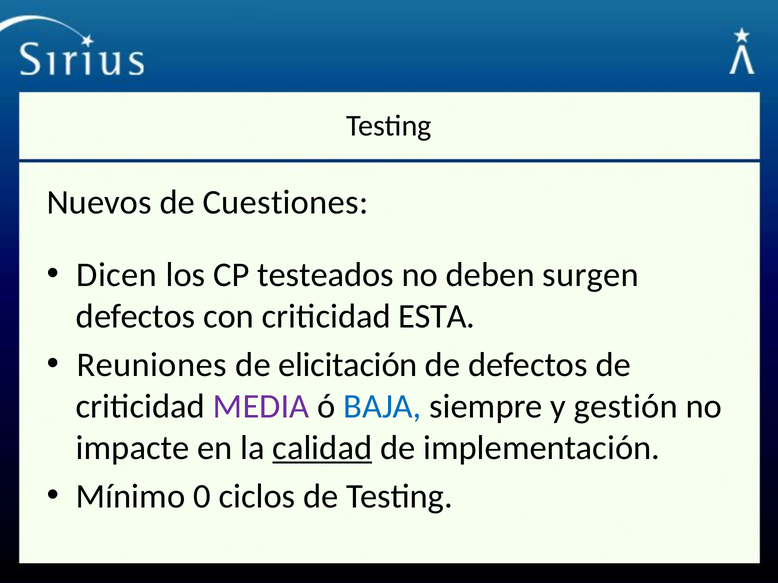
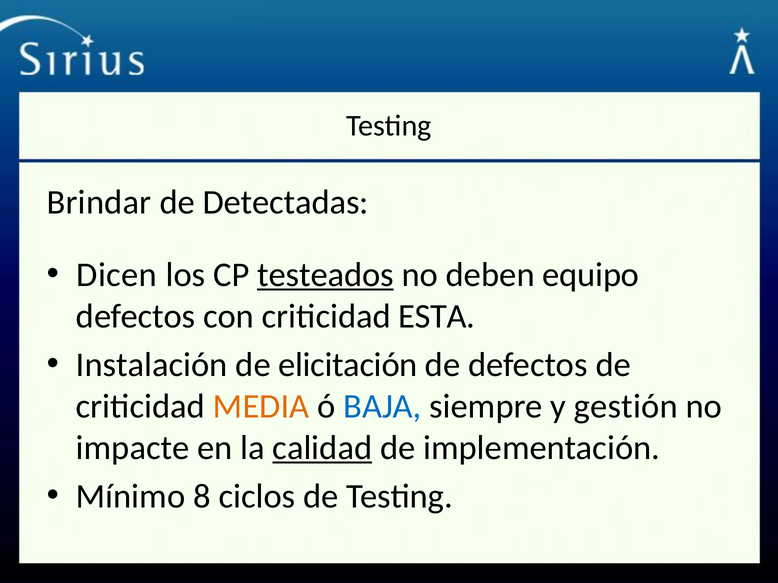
Nuevos: Nuevos -> Brindar (99, 202)
Cuestiones: Cuestiones -> Detectadas (286, 202)
testeados underline: none -> present (326, 275)
surgen: surgen -> equipo (591, 275)
Reuniones: Reuniones -> Instalación (152, 365)
MEDIA colour: purple -> orange (261, 407)
0: 0 -> 8 (202, 497)
